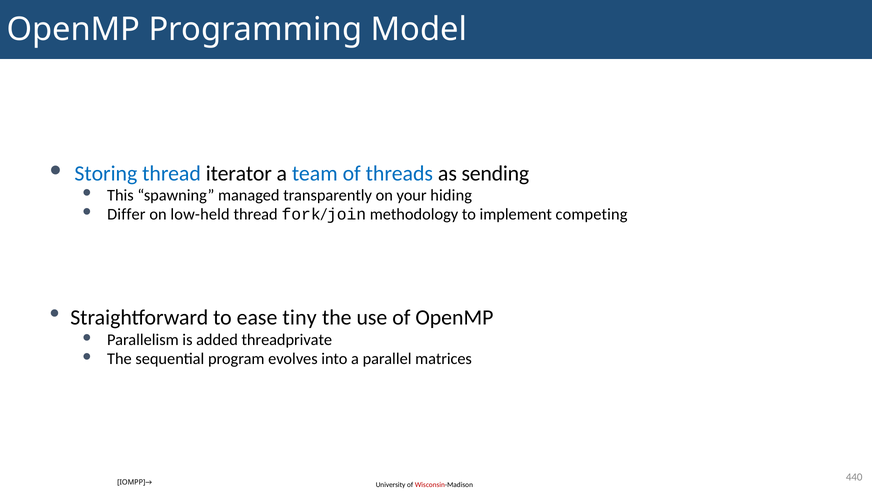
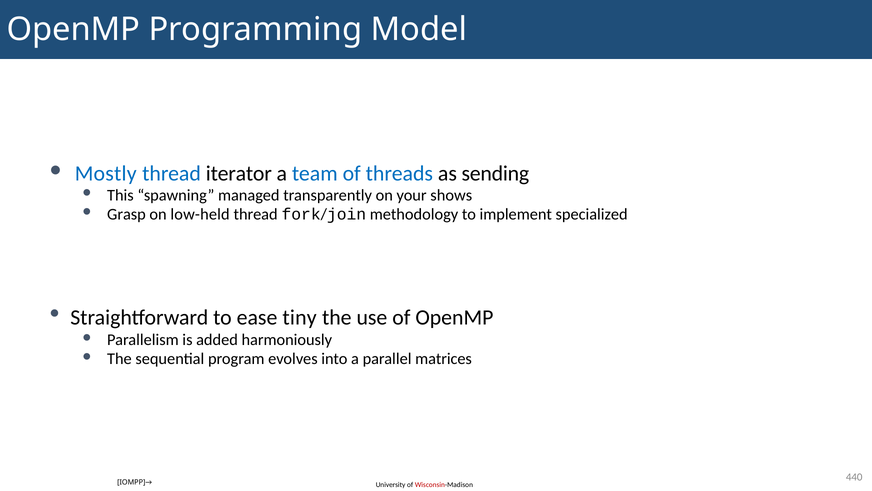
Storing: Storing -> Mostly (106, 173)
hiding: hiding -> shows (451, 195)
Differ: Differ -> Grasp (126, 214)
competing: competing -> specialized (592, 214)
threadprivate: threadprivate -> harmoniously (287, 340)
